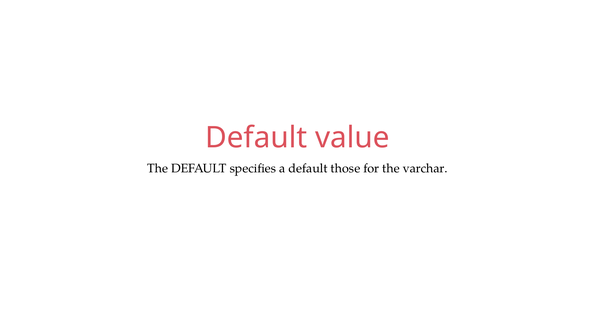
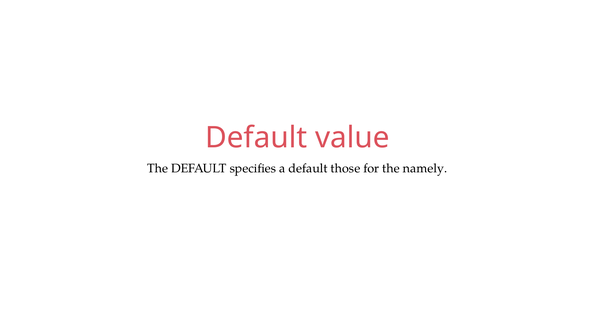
varchar: varchar -> namely (425, 168)
